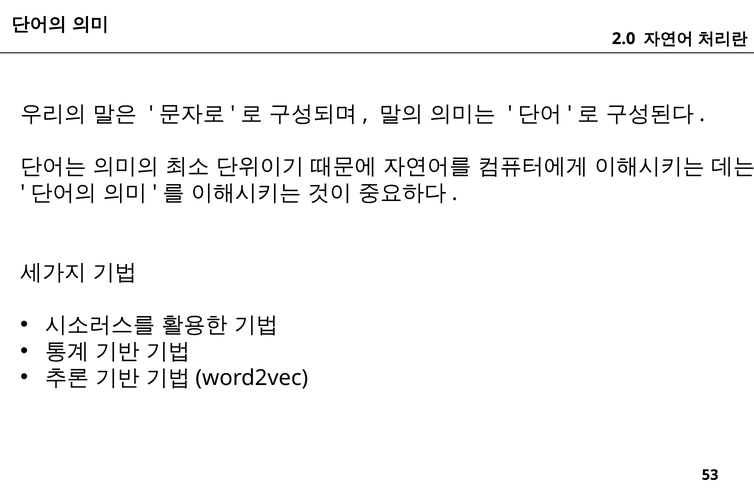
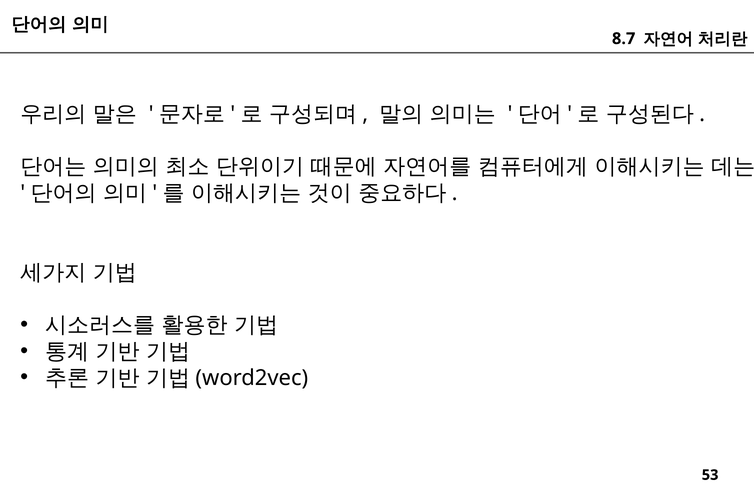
2.0: 2.0 -> 8.7 (624, 39)
